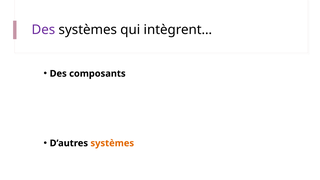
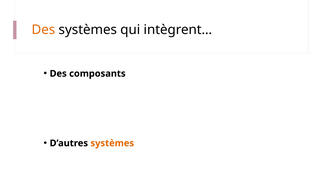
Des colour: purple -> orange (43, 30)
